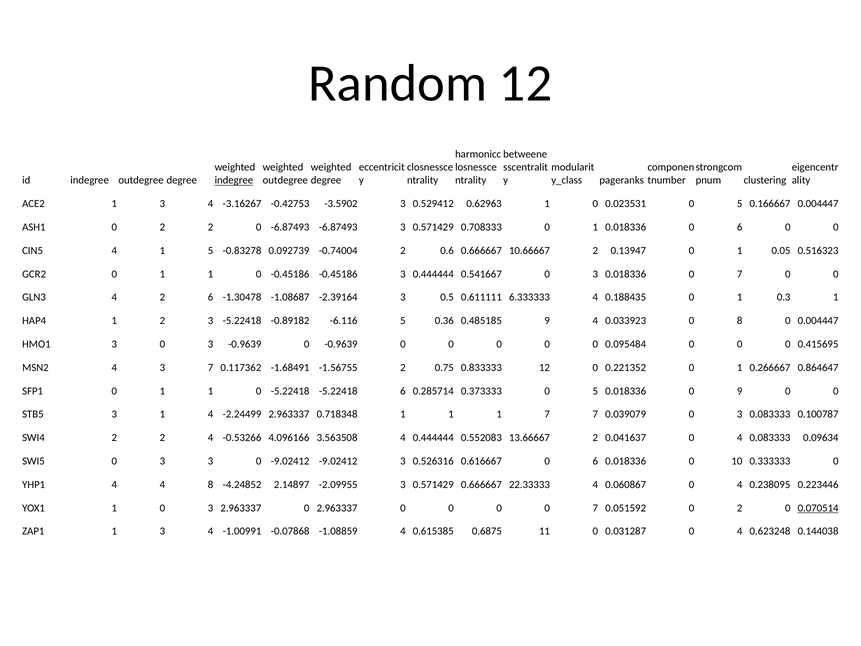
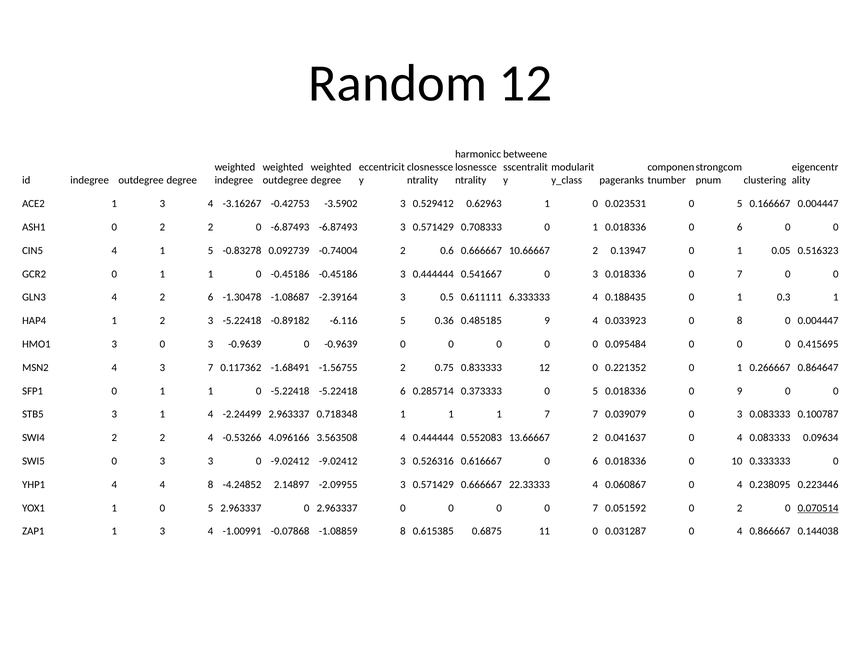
indegree underline: present -> none (234, 180)
1 0 3: 3 -> 5 (211, 508)
-1.08859 4: 4 -> 8 (403, 531)
0.623248: 0.623248 -> 0.866667 (770, 531)
